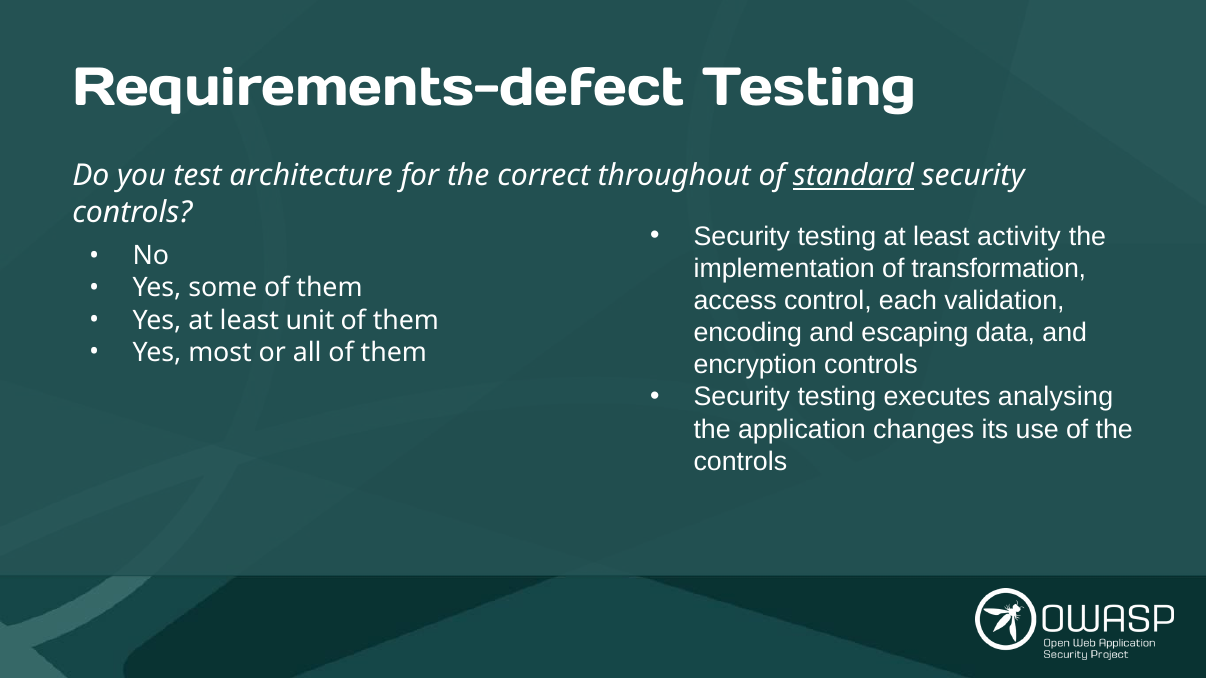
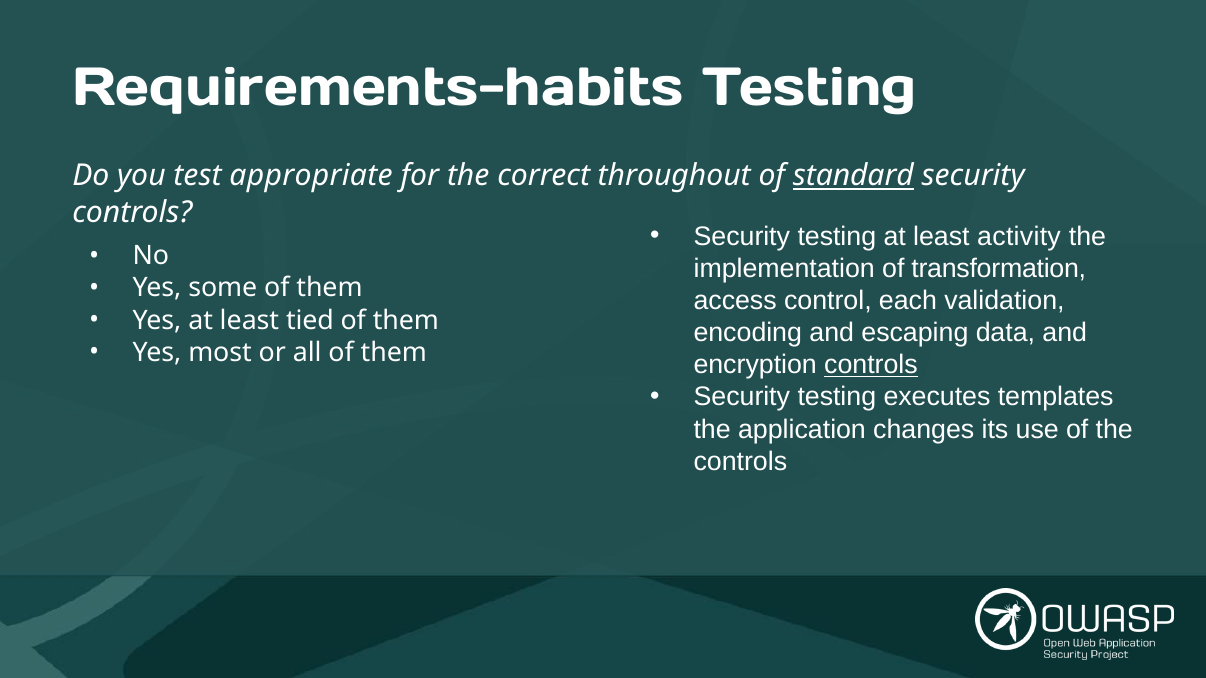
Requirements-defect: Requirements-defect -> Requirements-habits (378, 87)
architecture: architecture -> appropriate (311, 176)
unit: unit -> tied (310, 320)
controls underline: none -> present (871, 365)
analysing: analysing -> templates (1056, 397)
